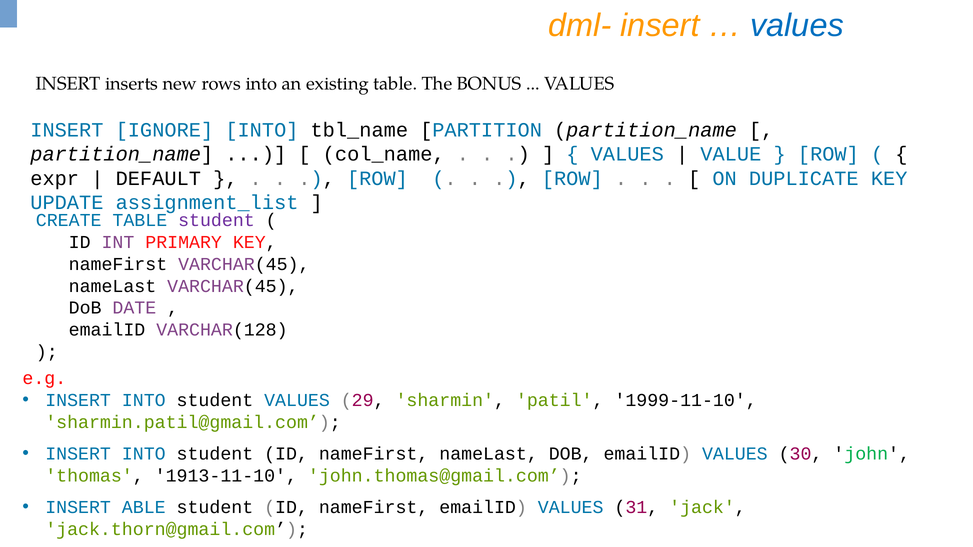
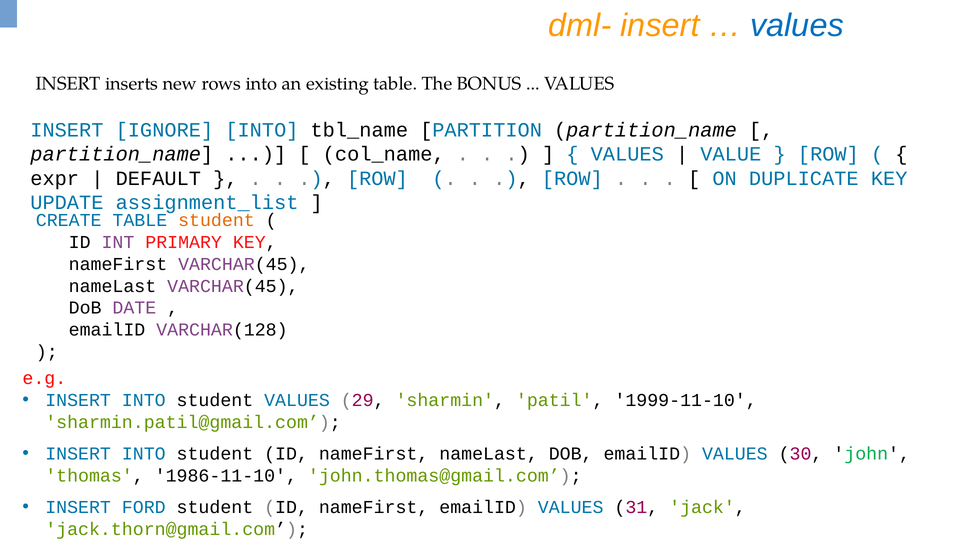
student colour: purple -> orange (216, 220)
1913-11-10: 1913-11-10 -> 1986-11-10 (226, 476)
ABLE: ABLE -> FORD (144, 507)
